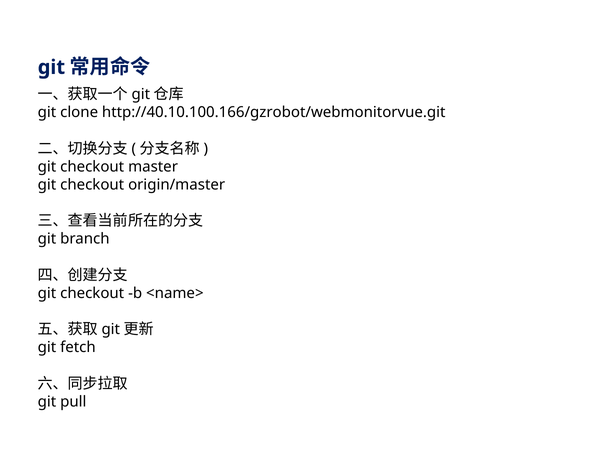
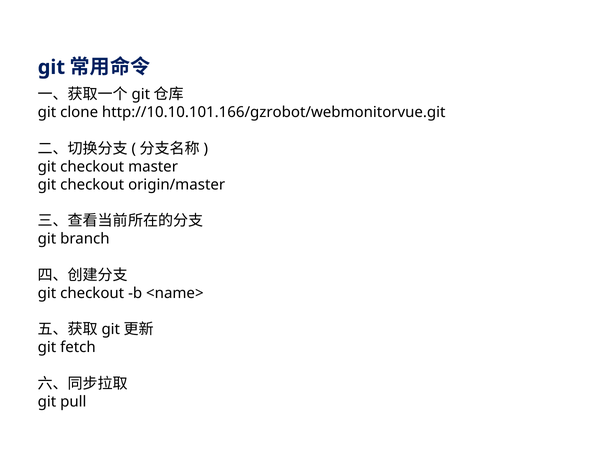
http://40.10.100.166/gzrobot/webmonitorvue.git: http://40.10.100.166/gzrobot/webmonitorvue.git -> http://10.10.101.166/gzrobot/webmonitorvue.git (274, 112)
